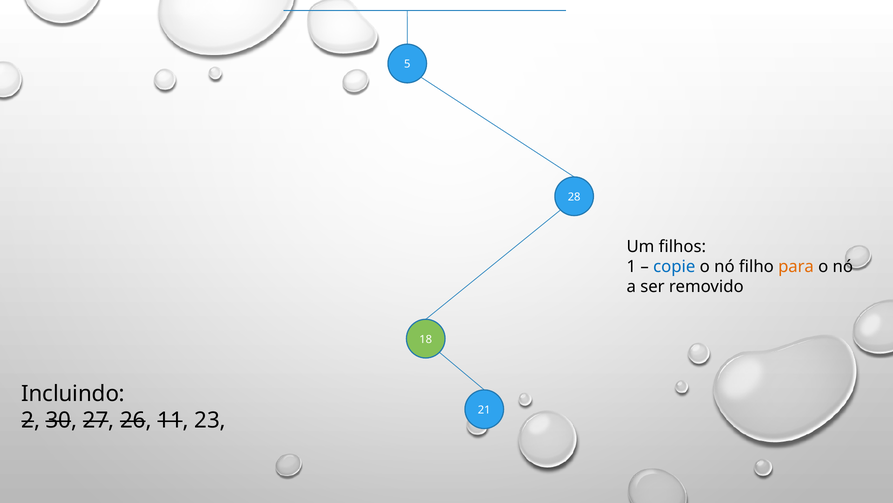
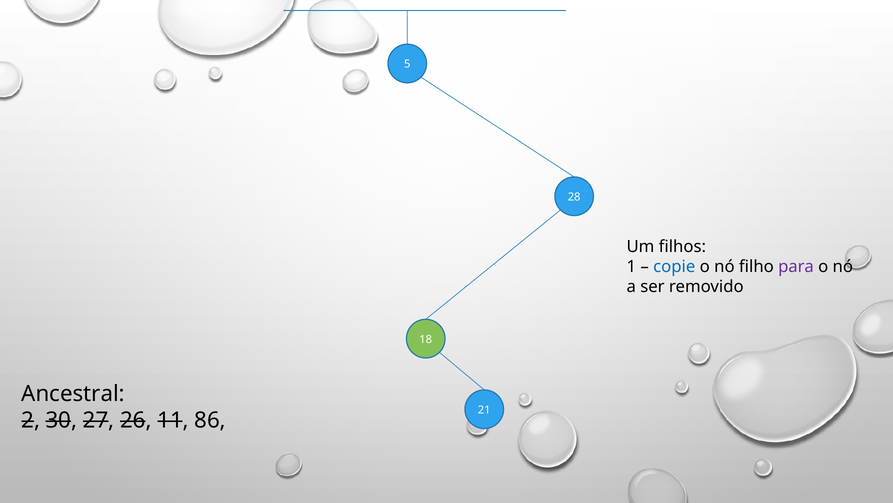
para colour: orange -> purple (796, 266)
Incluindo: Incluindo -> Ancestral (73, 393)
23: 23 -> 86 (210, 420)
